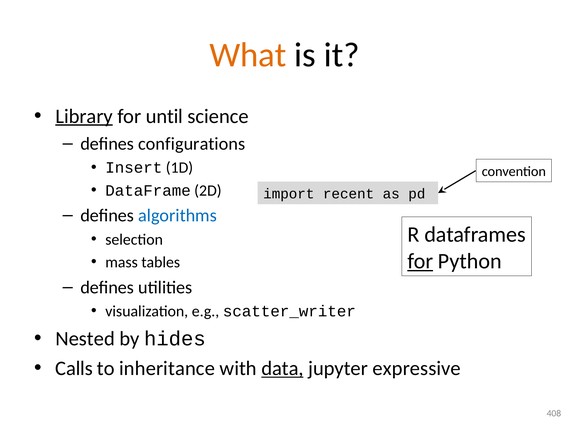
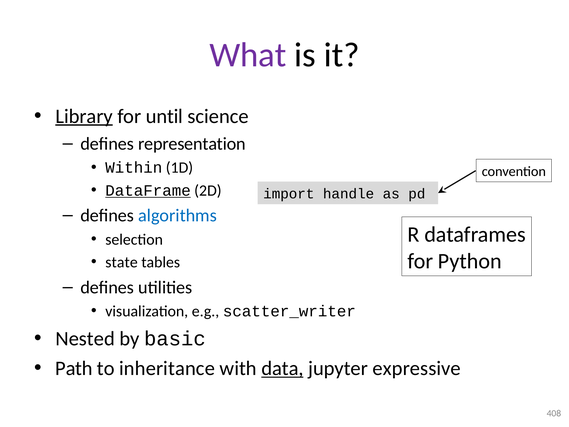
What colour: orange -> purple (248, 55)
configurations: configurations -> representation (192, 144)
Insert: Insert -> Within (134, 168)
DataFrame underline: none -> present (148, 190)
recent: recent -> handle (349, 194)
for underline: present -> none (420, 261)
mass: mass -> state (122, 262)
hides: hides -> basic (175, 338)
Calls: Calls -> Path (74, 368)
